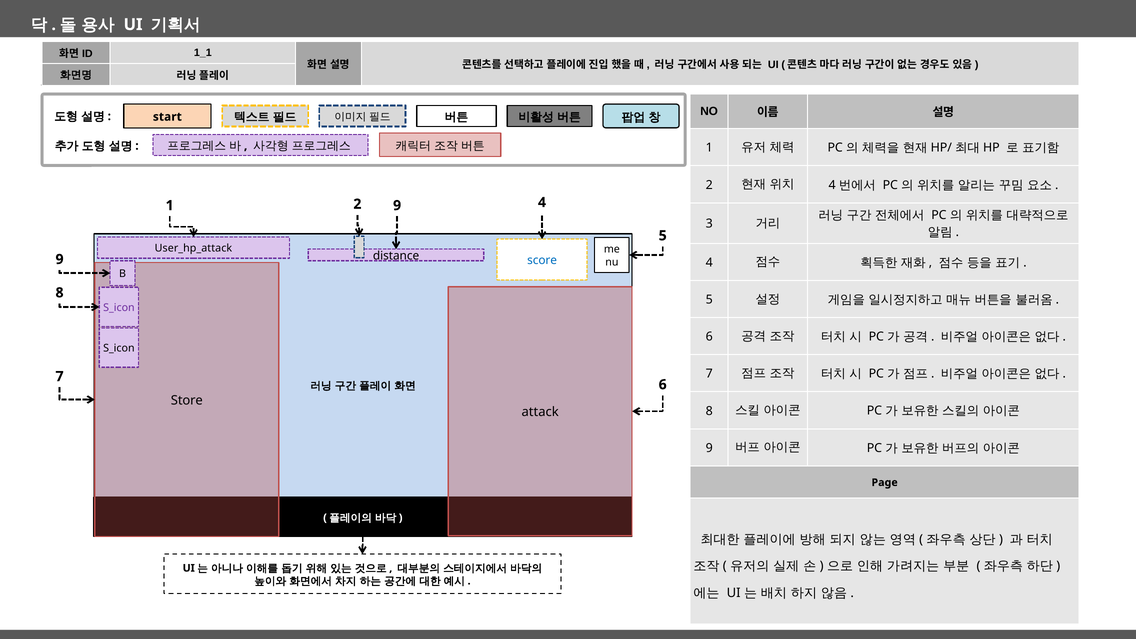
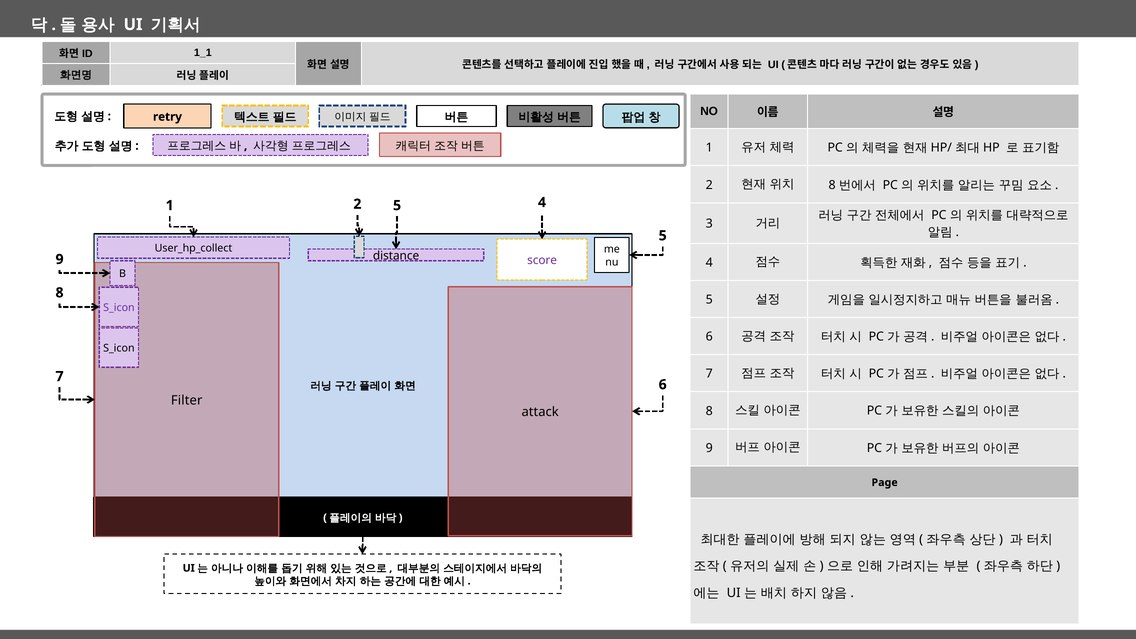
start: start -> retry (167, 117)
4: 4 -> 8 (832, 185)
2 9: 9 -> 5 (397, 205)
User_hp_attack: User_hp_attack -> User_hp_collect (194, 248)
score colour: blue -> purple (542, 260)
Store: Store -> Filter (187, 400)
